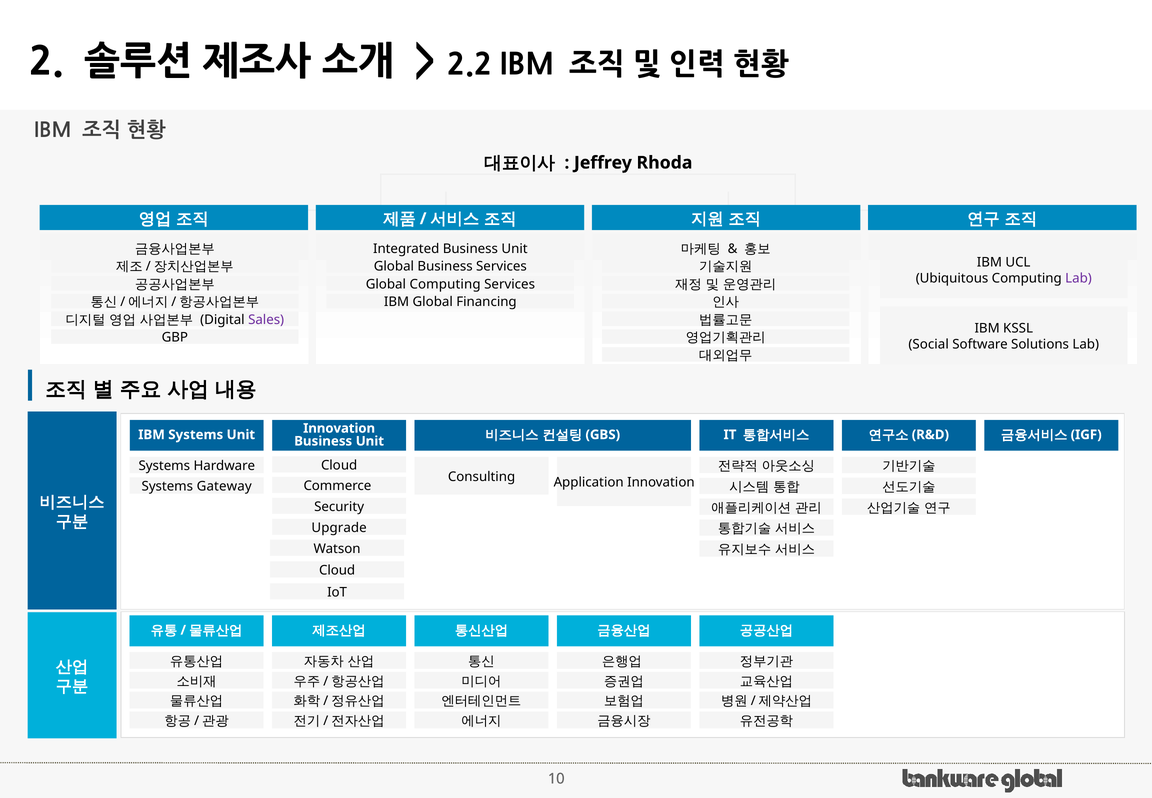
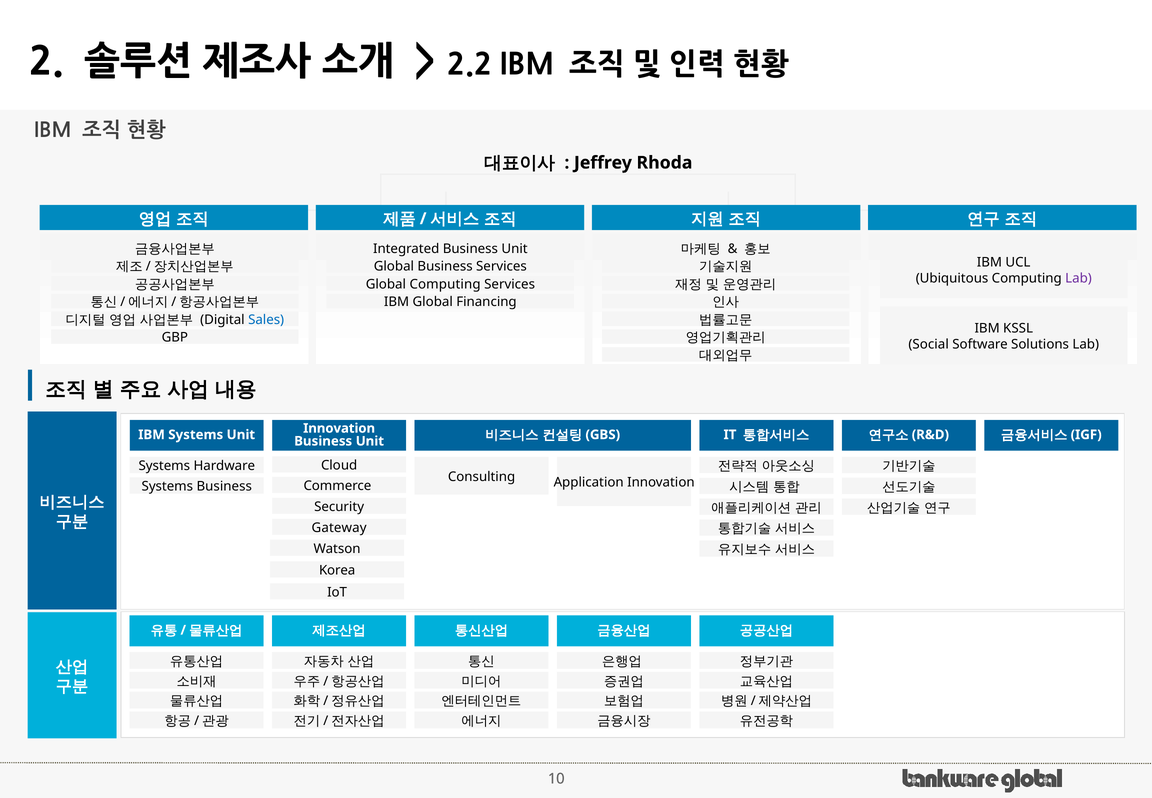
Sales colour: purple -> blue (266, 320)
Systems Gateway: Gateway -> Business (224, 486)
Upgrade: Upgrade -> Gateway (339, 527)
Cloud: Cloud -> Korea (337, 570)
